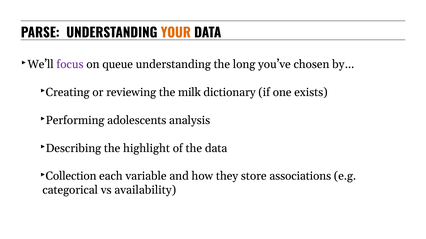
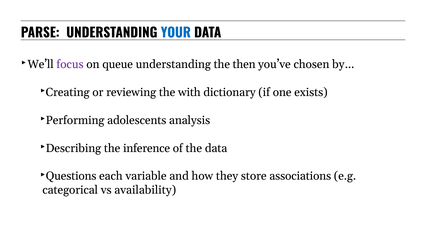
YOUR colour: orange -> blue (176, 33)
long: long -> then (244, 64)
milk: milk -> with (189, 92)
highlight: highlight -> inference (147, 148)
Collection: Collection -> Questions (71, 176)
